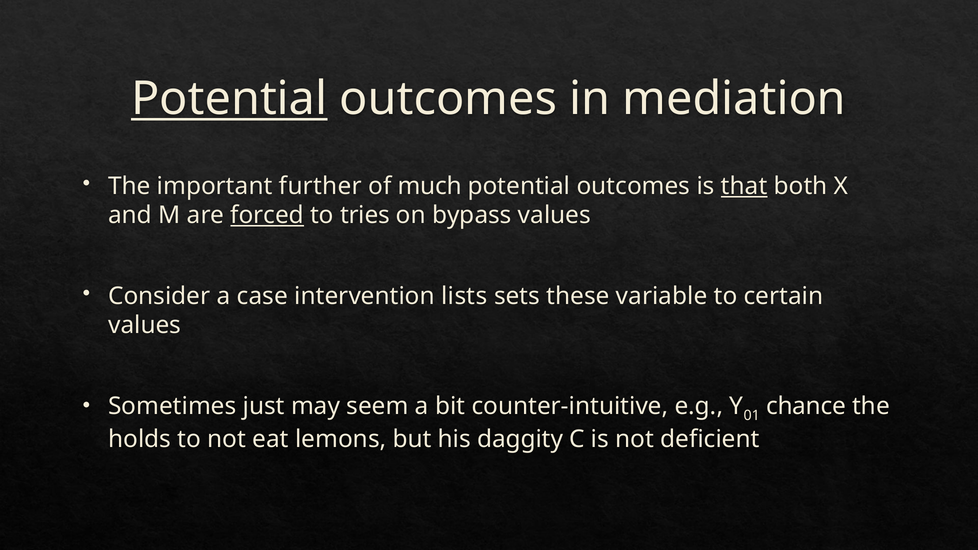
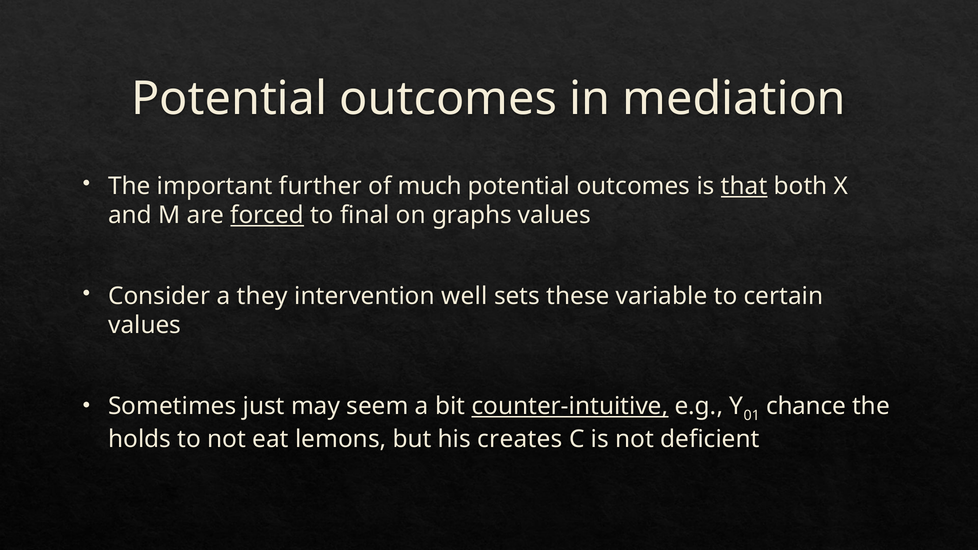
Potential underline: present -> none (229, 99)
tries: tries -> final (365, 215)
bypass: bypass -> graphs (472, 215)
case: case -> they (262, 296)
lists: lists -> well (464, 296)
counter-intuitive underline: none -> present (570, 406)
daggity: daggity -> creates (520, 440)
